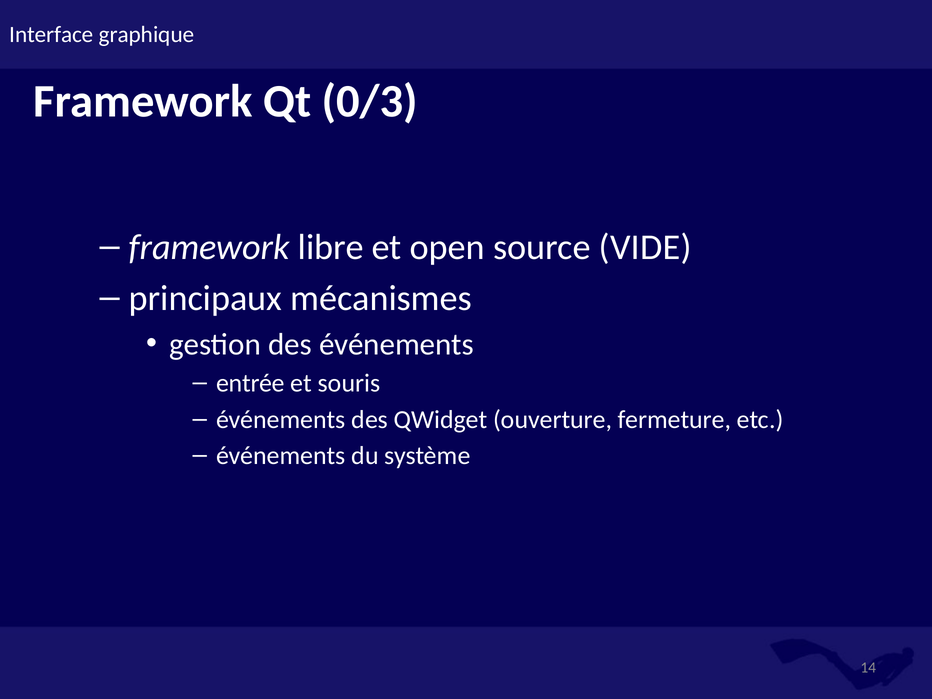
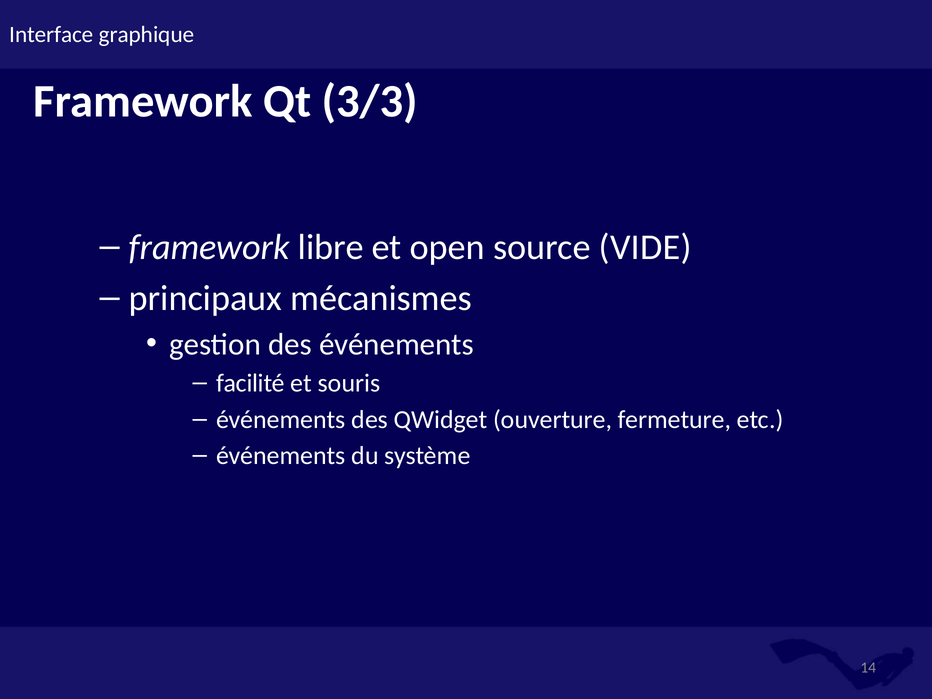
0/3: 0/3 -> 3/3 (370, 102)
entrée: entrée -> facilité (250, 383)
